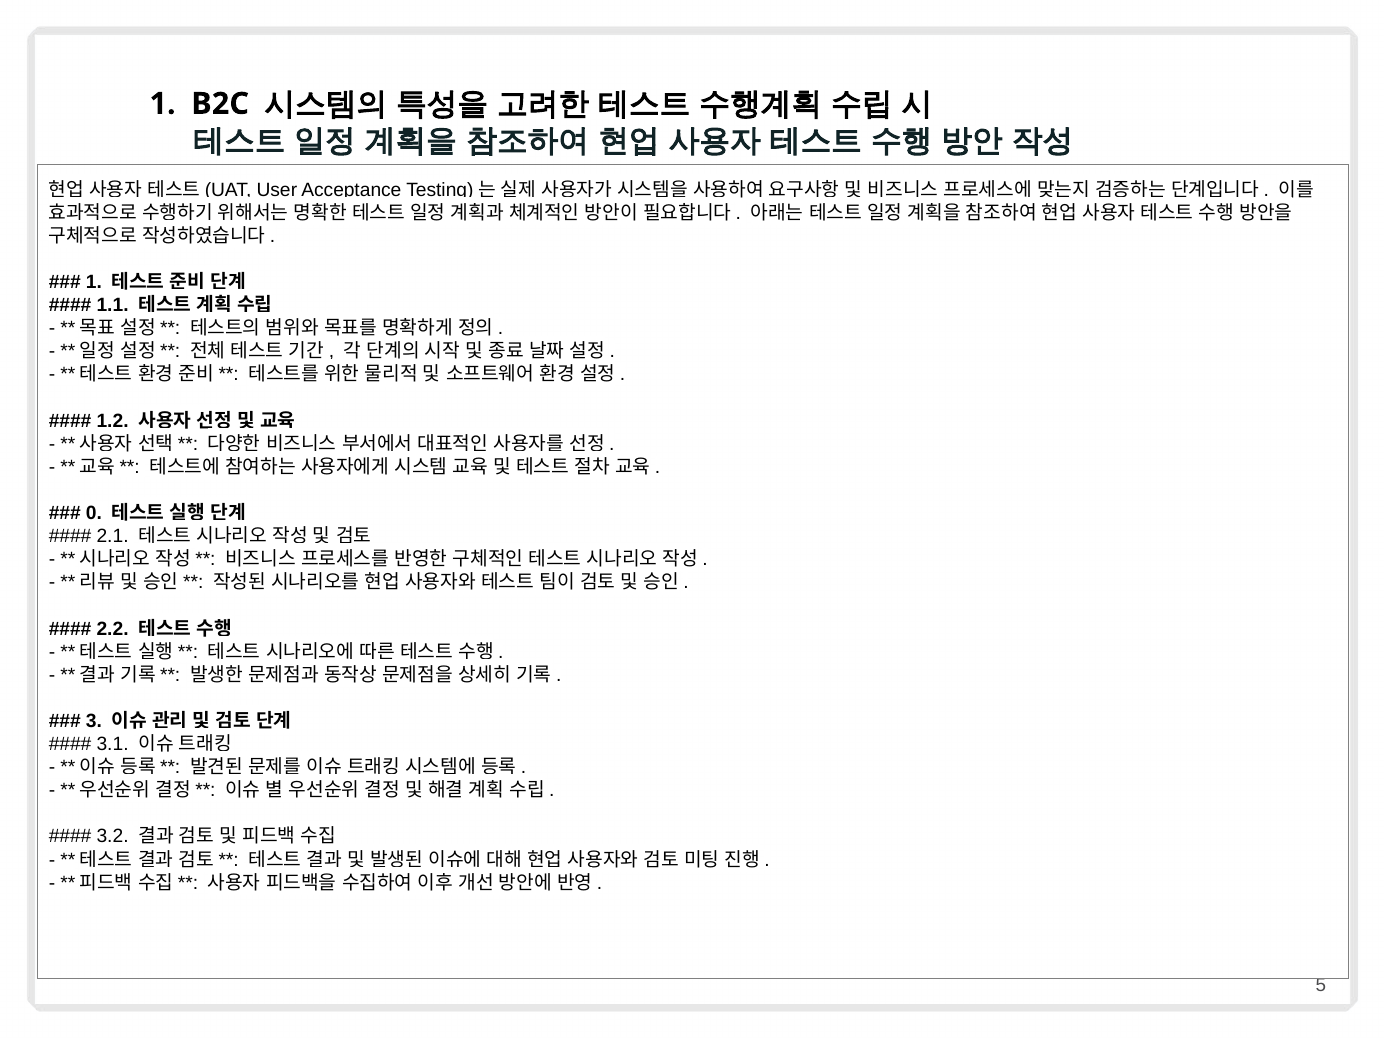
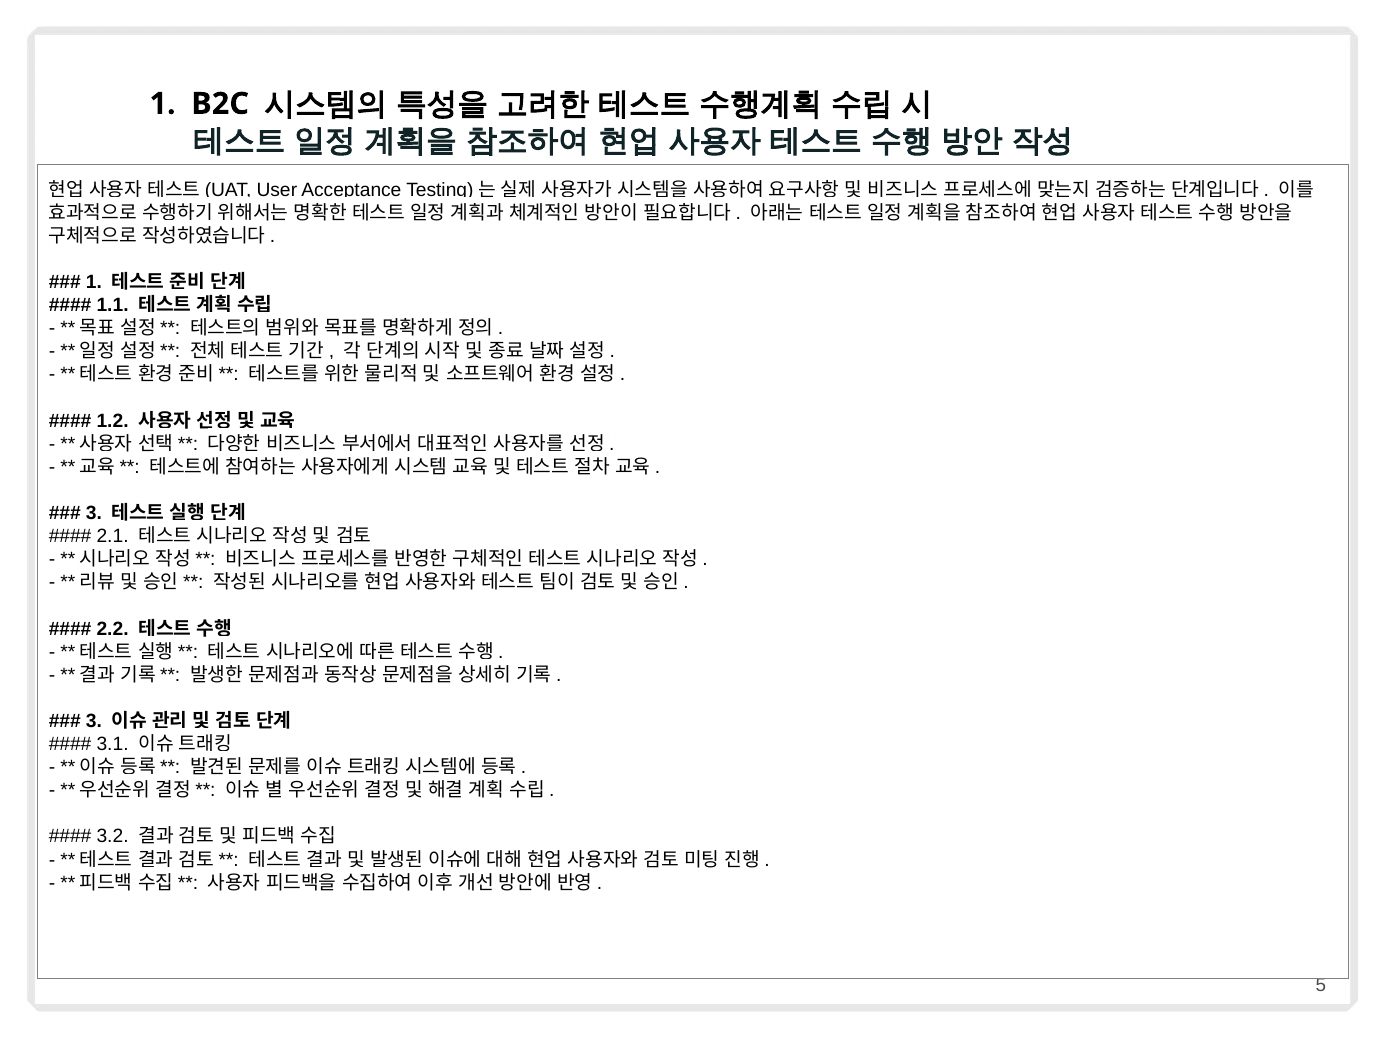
0: 0 -> 3 (94, 513)
